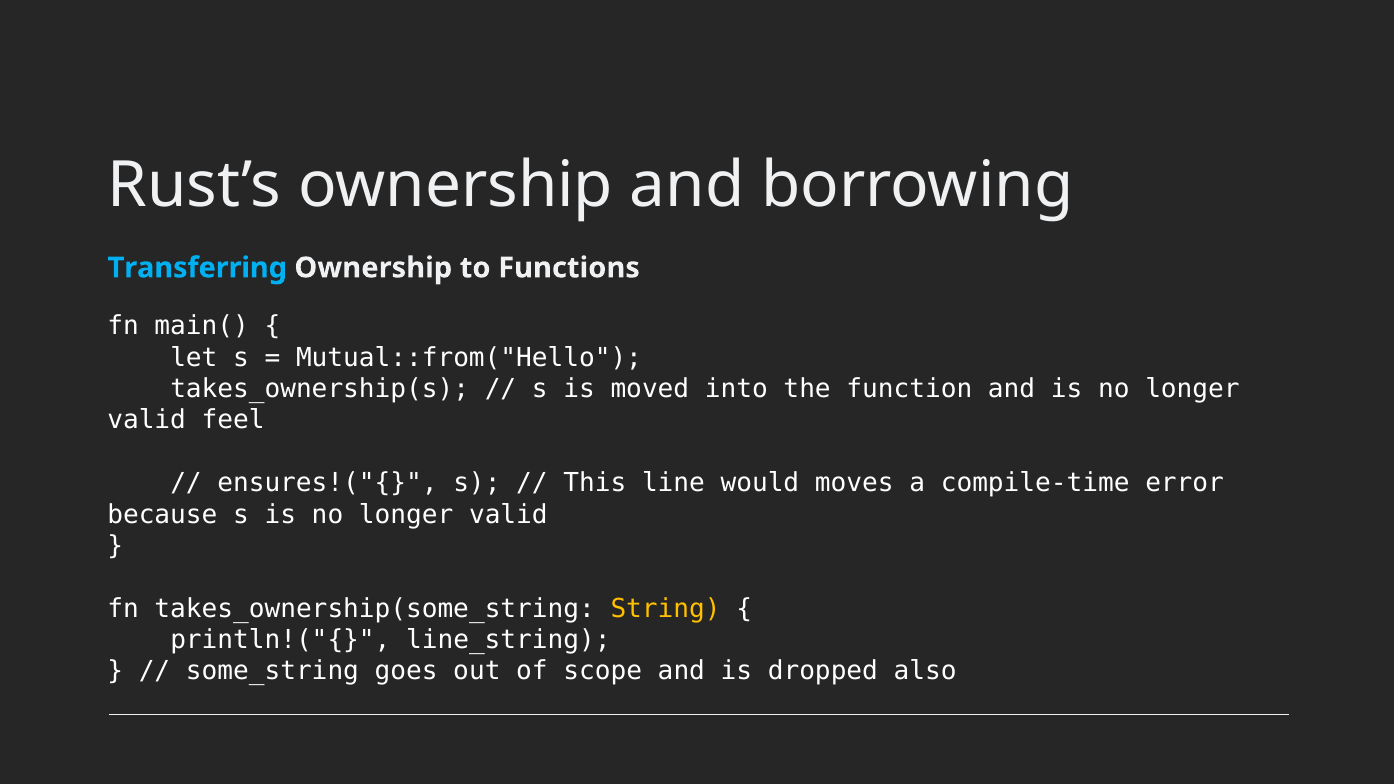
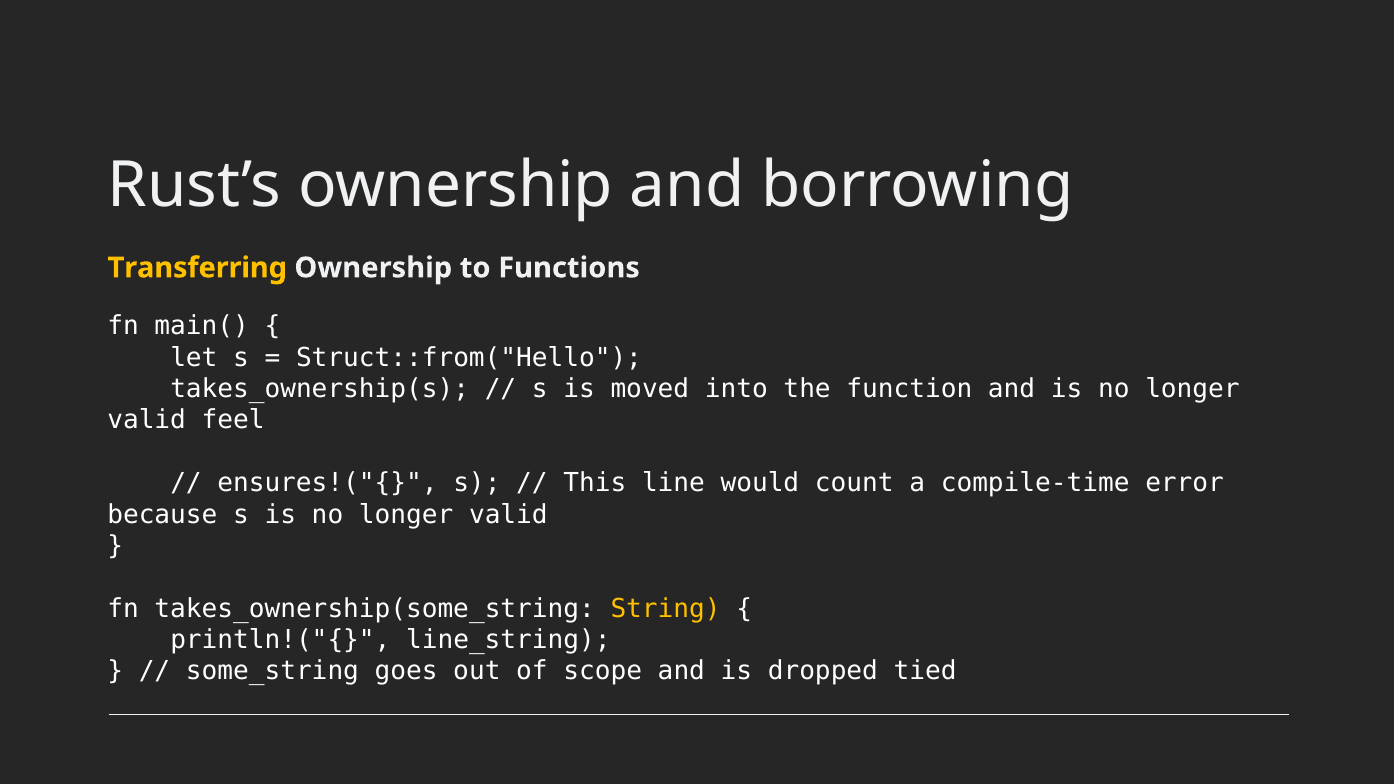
Transferring colour: light blue -> yellow (197, 268)
Mutual::from("Hello: Mutual::from("Hello -> Struct::from("Hello (469, 358)
moves: moves -> count (854, 483)
also: also -> tied (925, 671)
